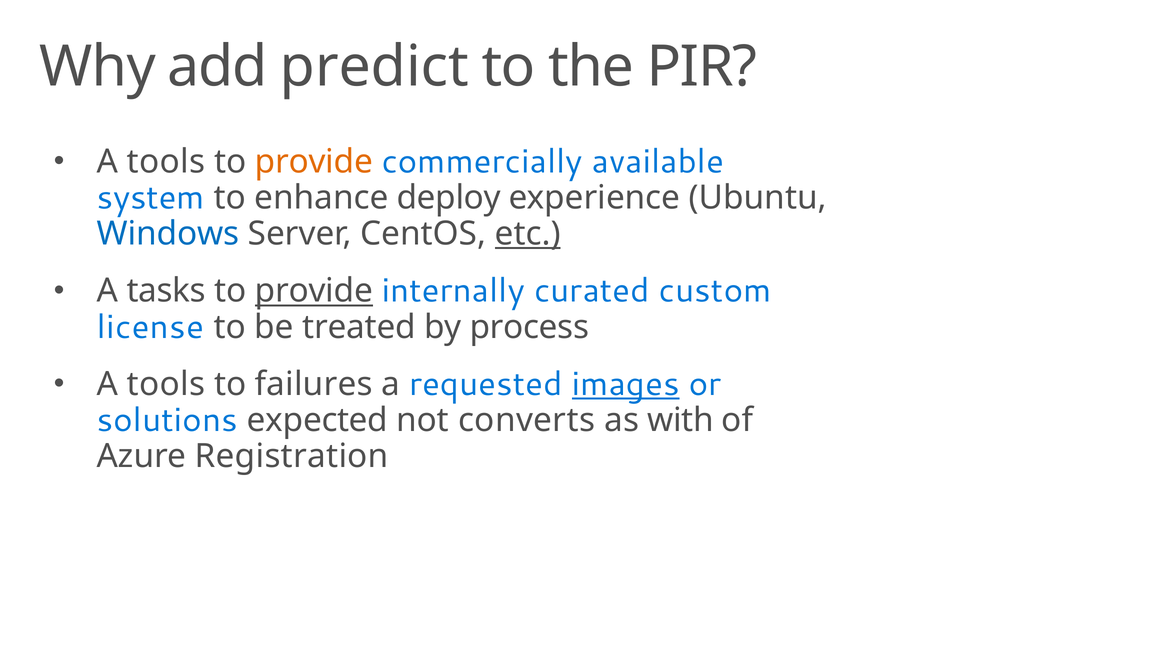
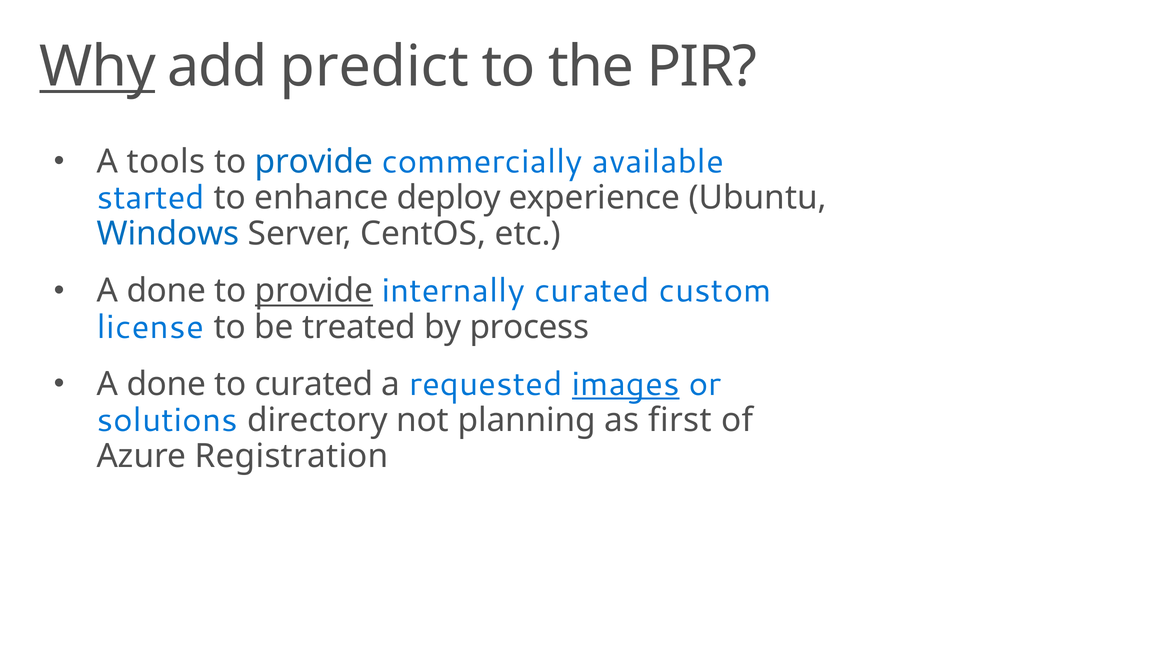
Why underline: none -> present (97, 67)
provide colour: orange -> blue (314, 162)
system: system -> started (151, 198)
etc underline: present -> none (528, 234)
tasks: tasks -> done (166, 291)
tools: tools -> done (166, 384)
to failures: failures -> curated (314, 384)
expected: expected -> directory (317, 420)
converts: converts -> planning (527, 420)
with: with -> first (680, 420)
